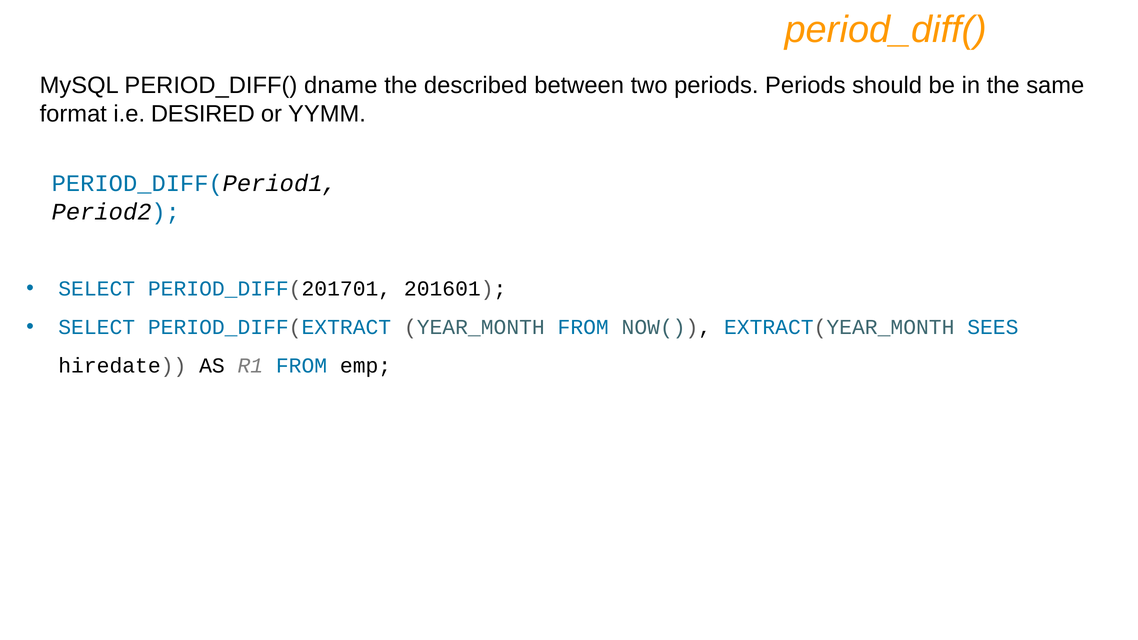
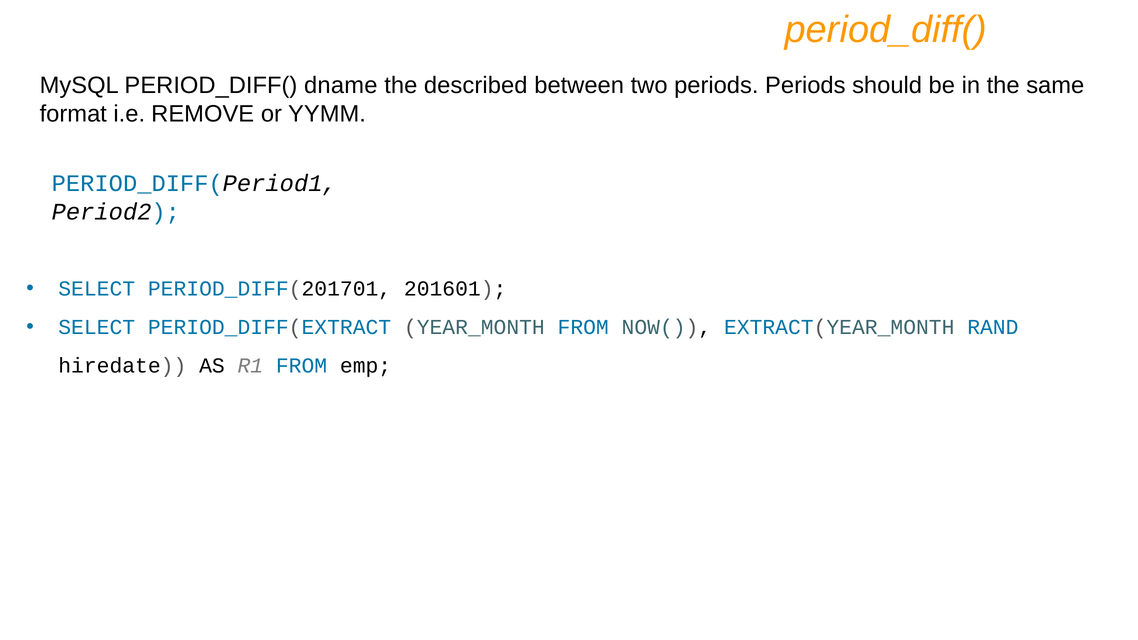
DESIRED: DESIRED -> REMOVE (203, 114)
SEES: SEES -> RAND (993, 327)
